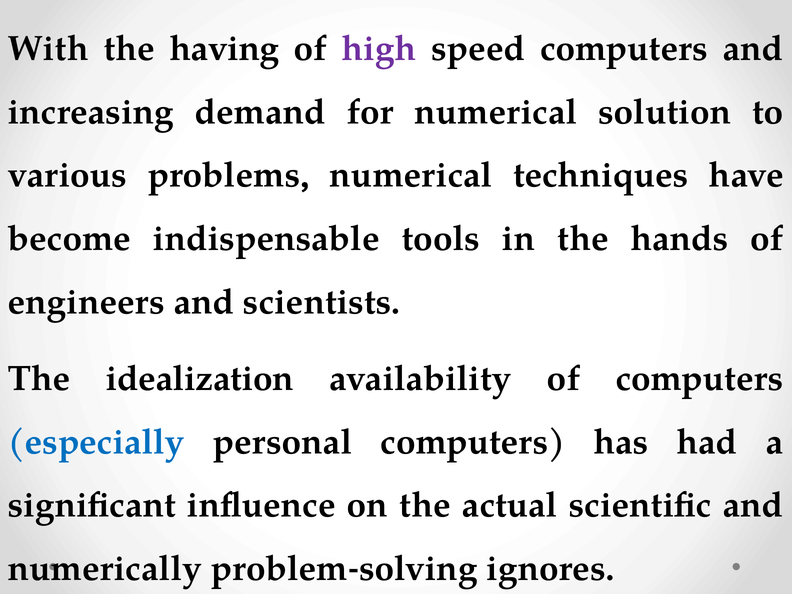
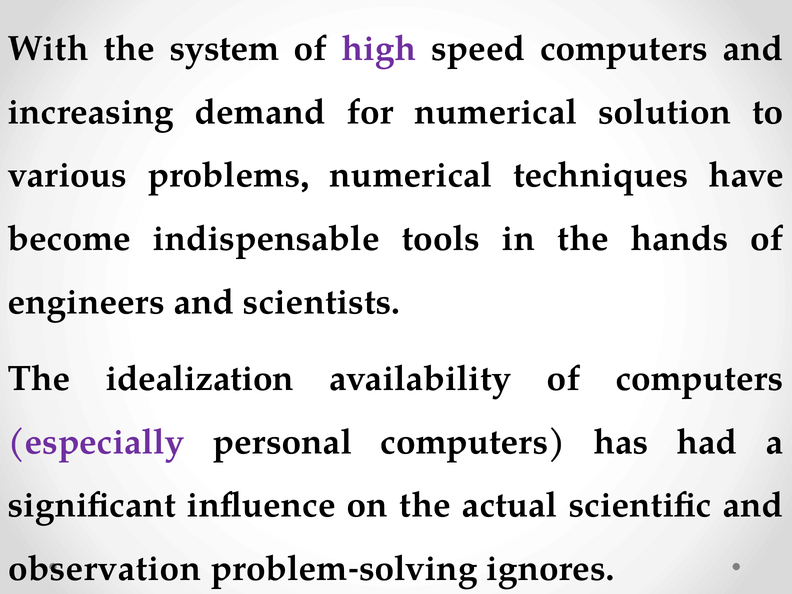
having: having -> system (225, 49)
especially colour: blue -> purple (96, 442)
numerically: numerically -> observation (105, 569)
